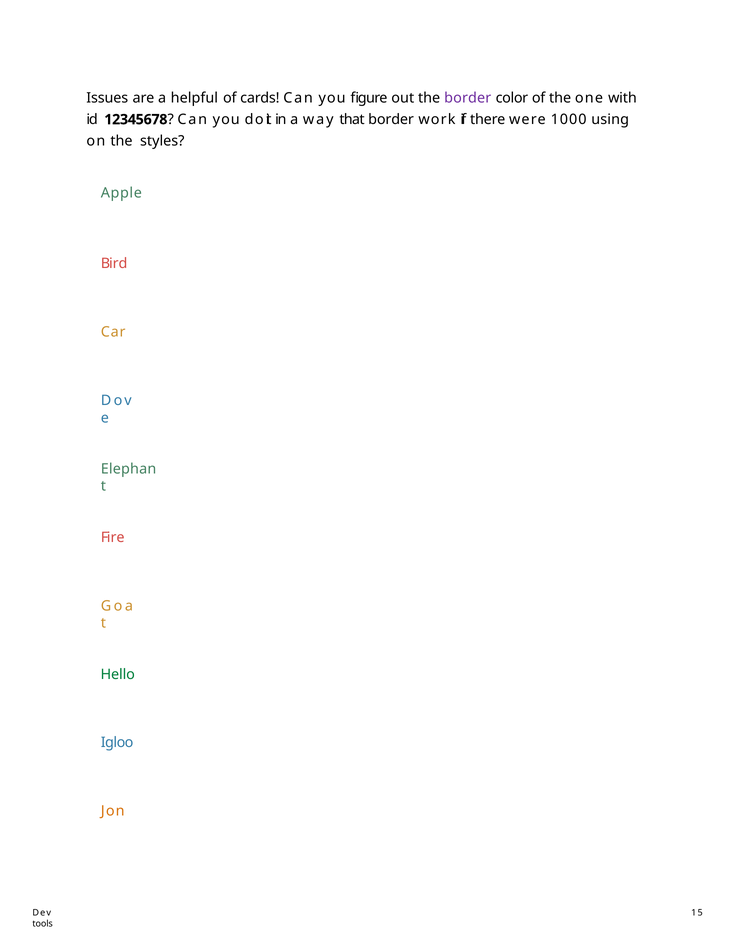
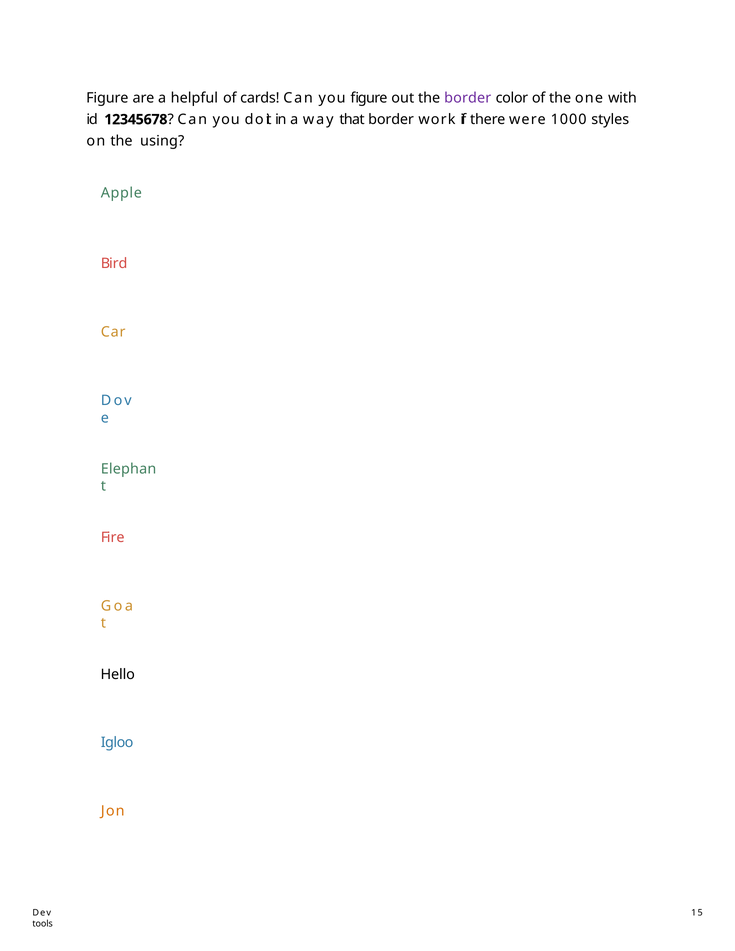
Issues: Issues -> Figure (107, 98)
using: using -> styles (610, 120)
styles: styles -> using (162, 141)
Hello colour: green -> black (118, 674)
